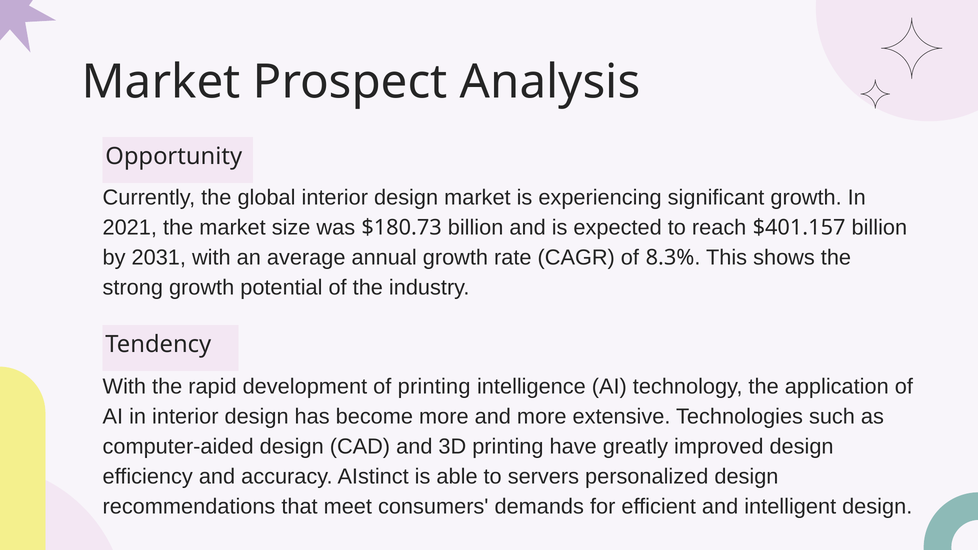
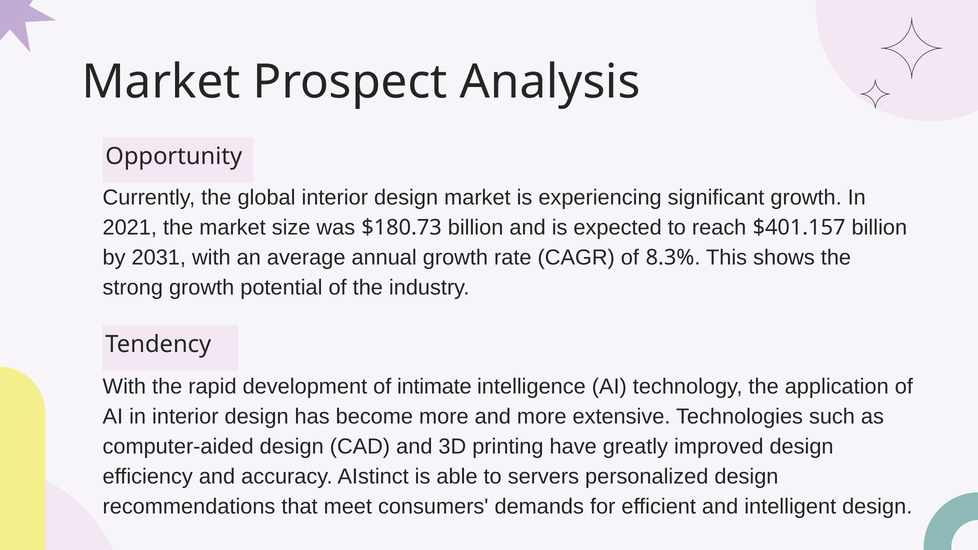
of printing: printing -> intimate (434, 387)
